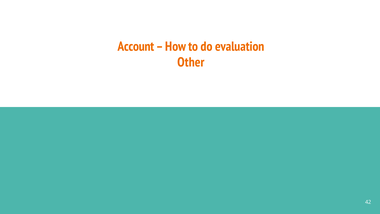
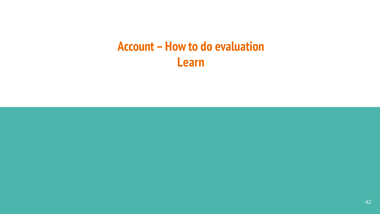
Other: Other -> Learn (191, 62)
